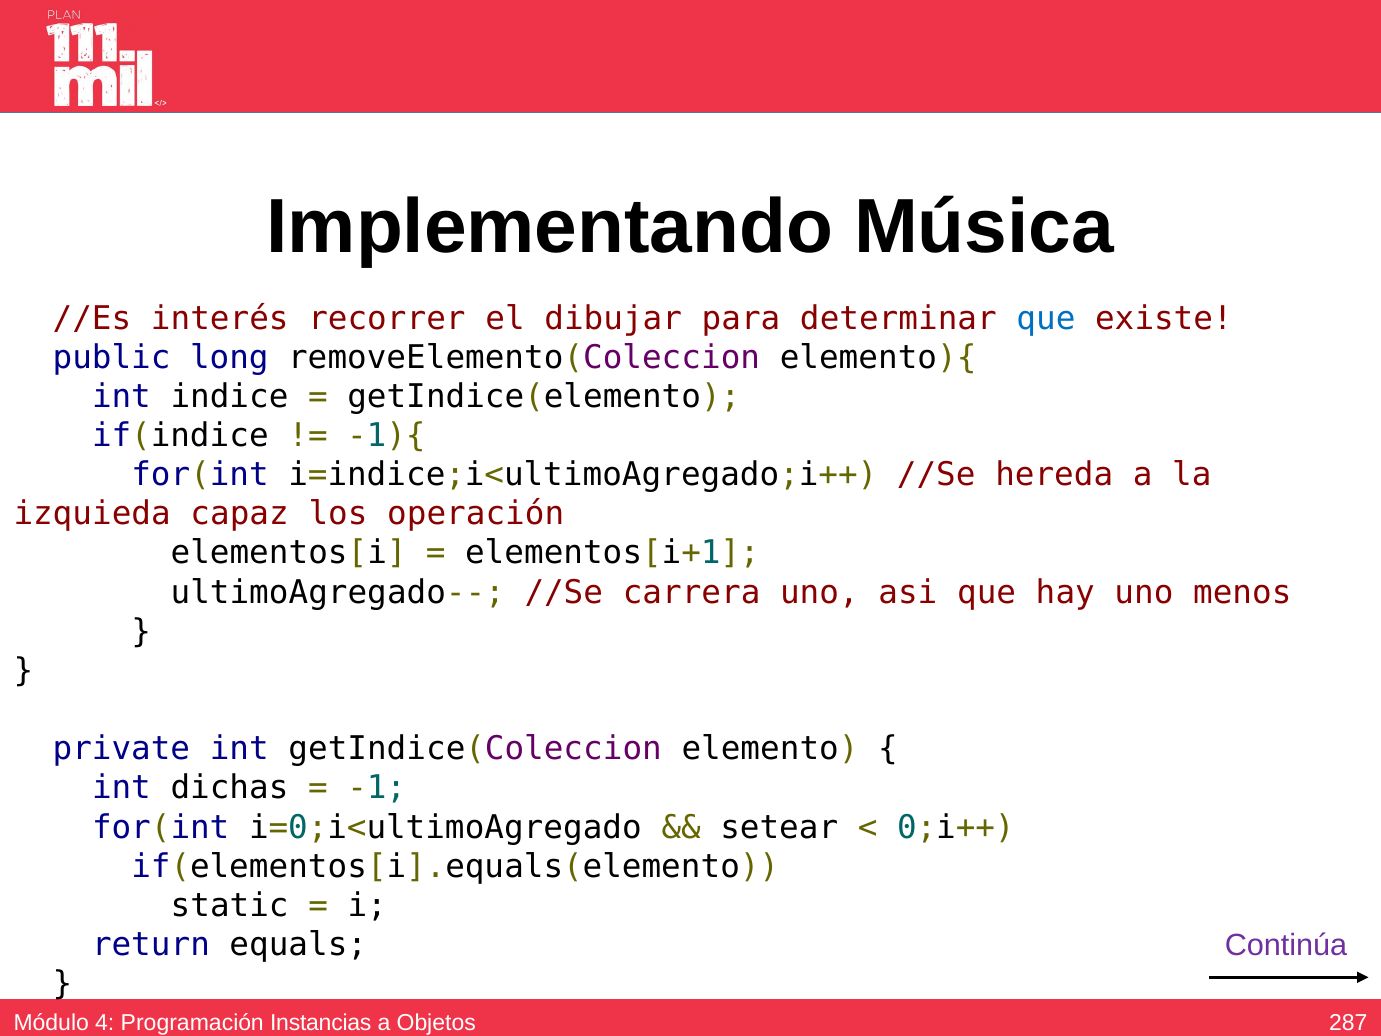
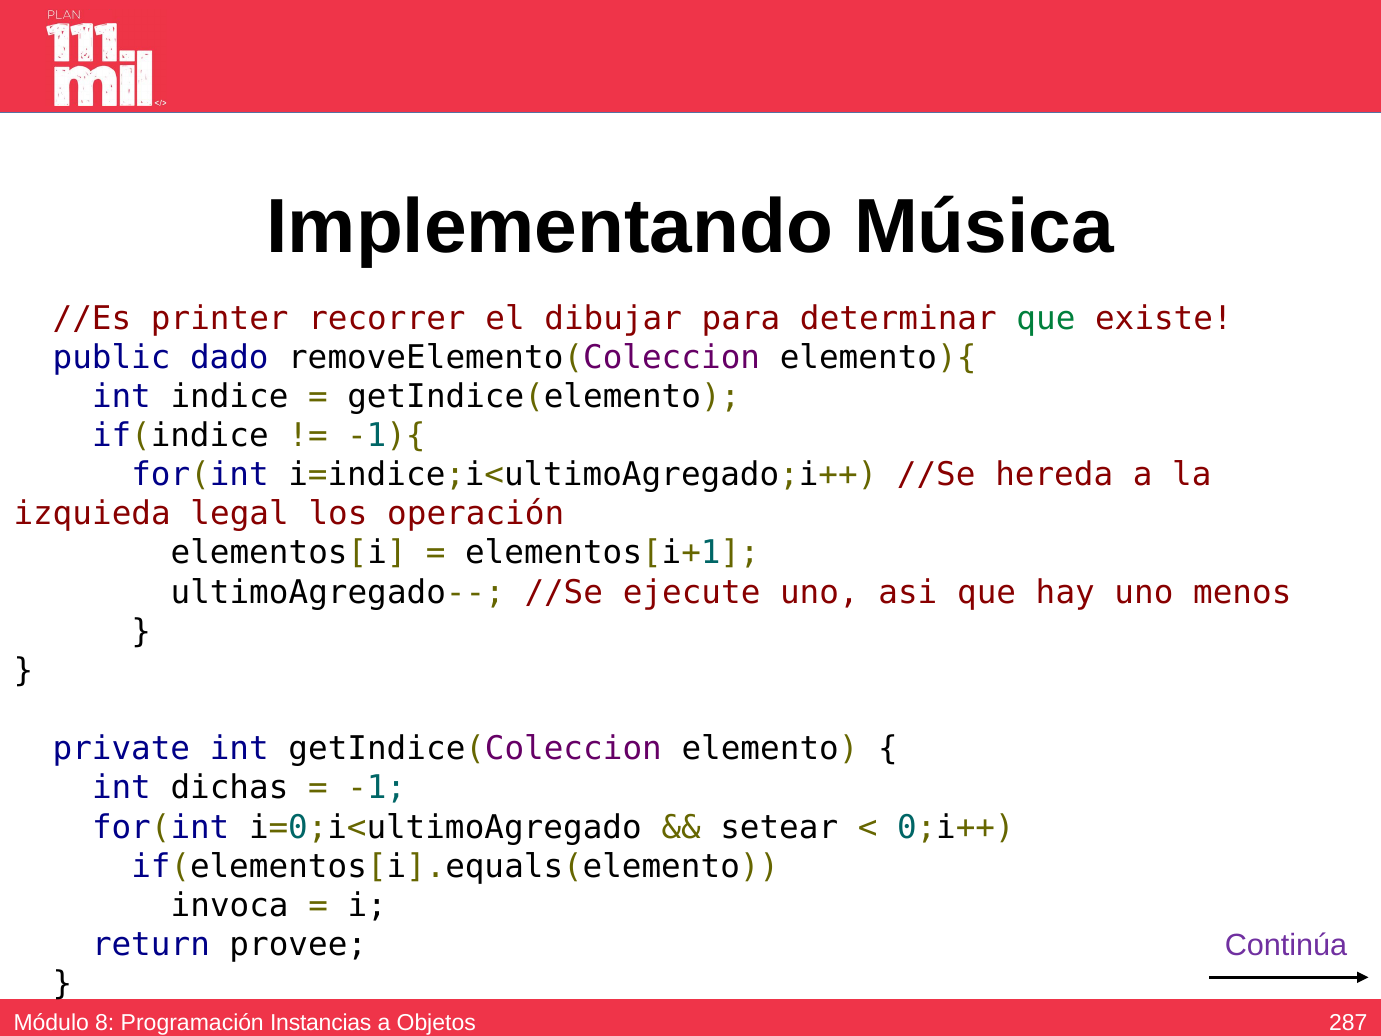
interés: interés -> printer (220, 318)
que colour: blue -> green (1046, 318)
long: long -> dado (229, 357)
capaz: capaz -> legal (240, 514)
carrera: carrera -> ejecute (692, 592)
static: static -> invoca (230, 905)
equals: equals -> provee (298, 945)
4: 4 -> 8 (105, 1022)
